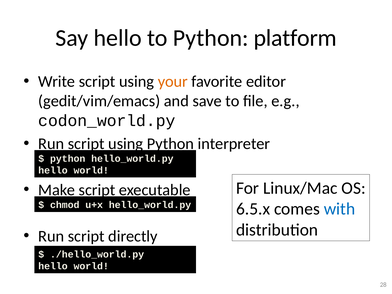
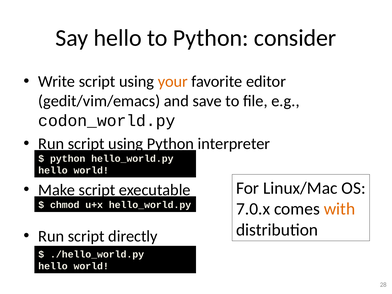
platform: platform -> consider (295, 38)
6.5.x: 6.5.x -> 7.0.x (253, 209)
with colour: blue -> orange (339, 209)
